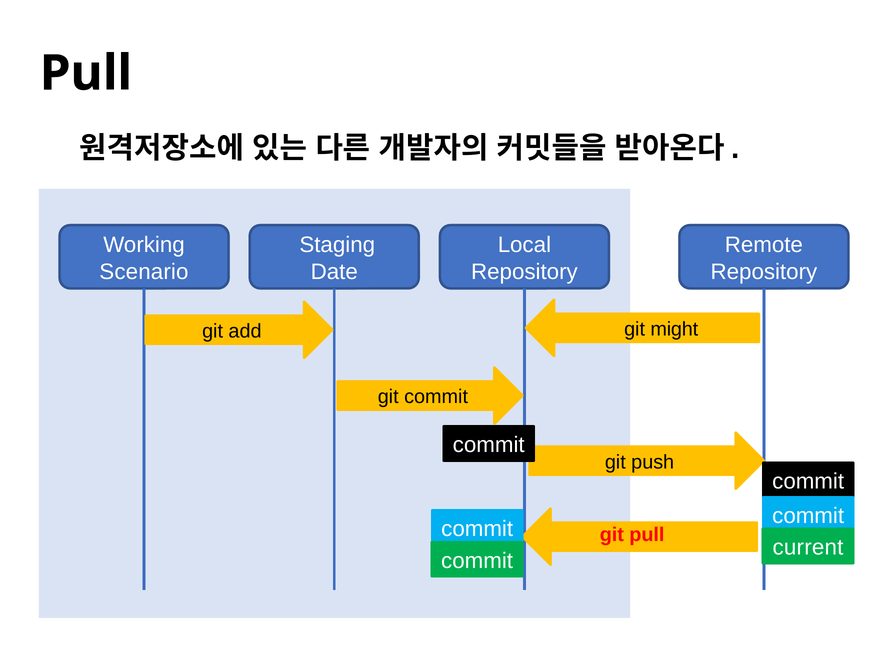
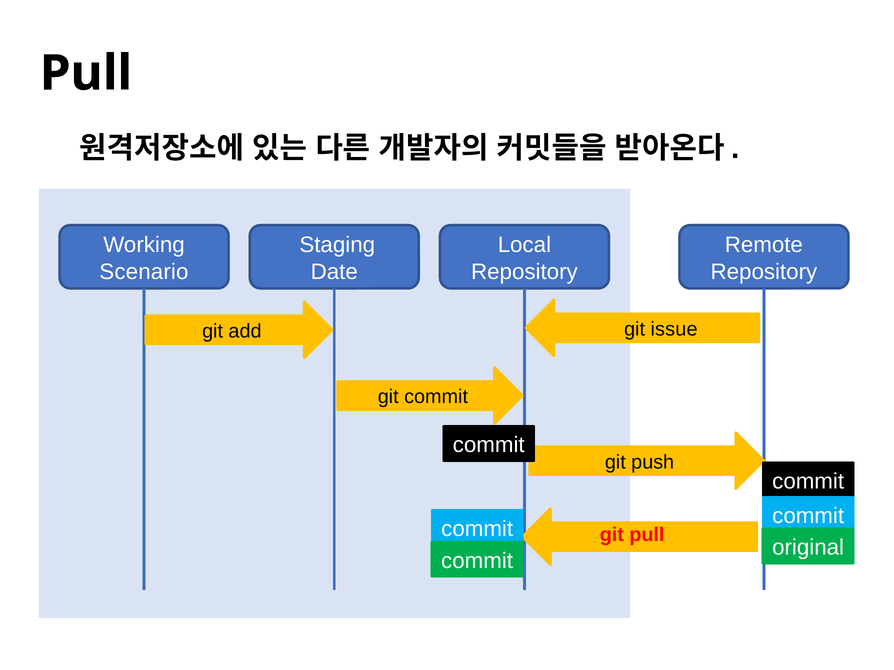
might: might -> issue (674, 329)
current: current -> original (808, 548)
